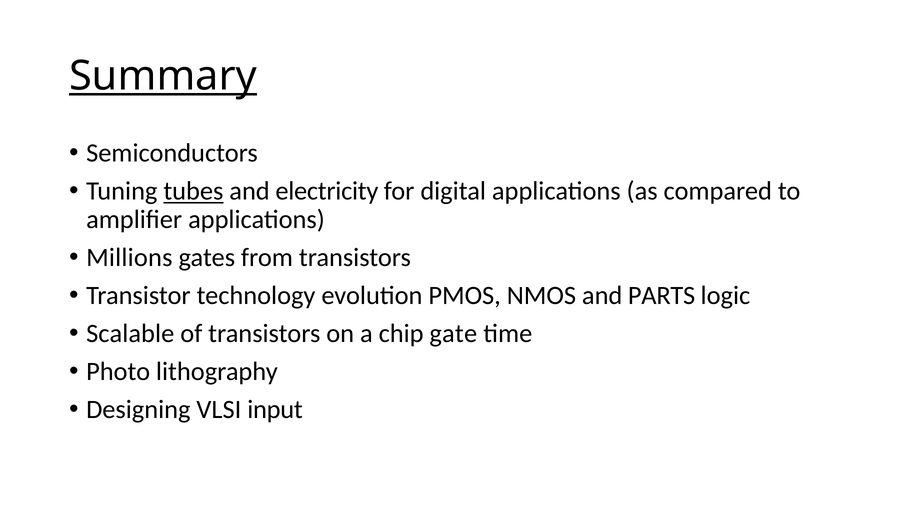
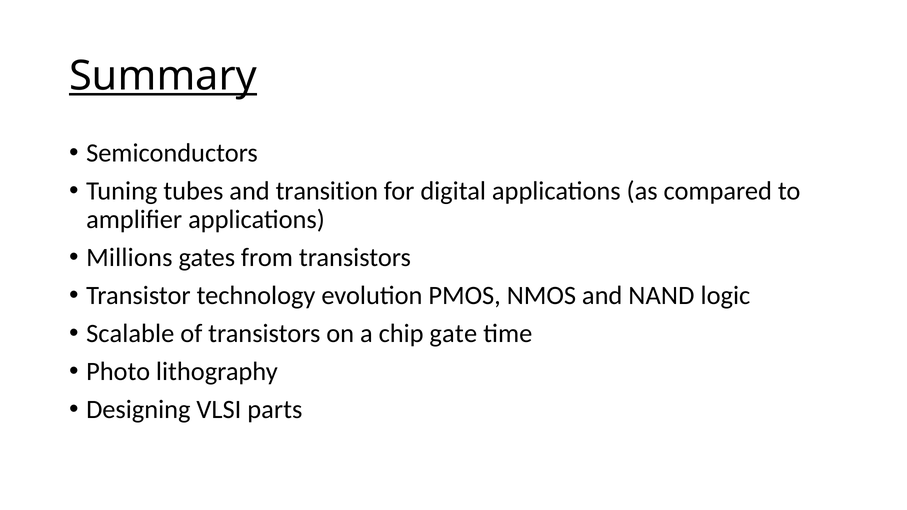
tubes underline: present -> none (193, 191)
electricity: electricity -> transition (327, 191)
PARTS: PARTS -> NAND (661, 296)
input: input -> parts (275, 410)
